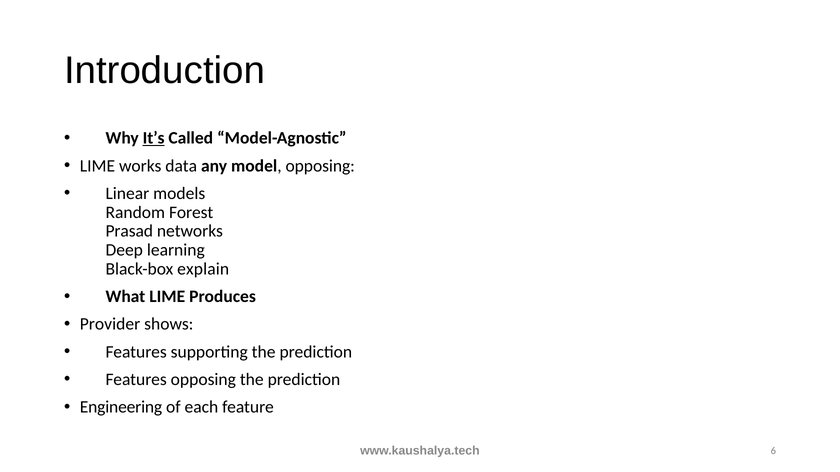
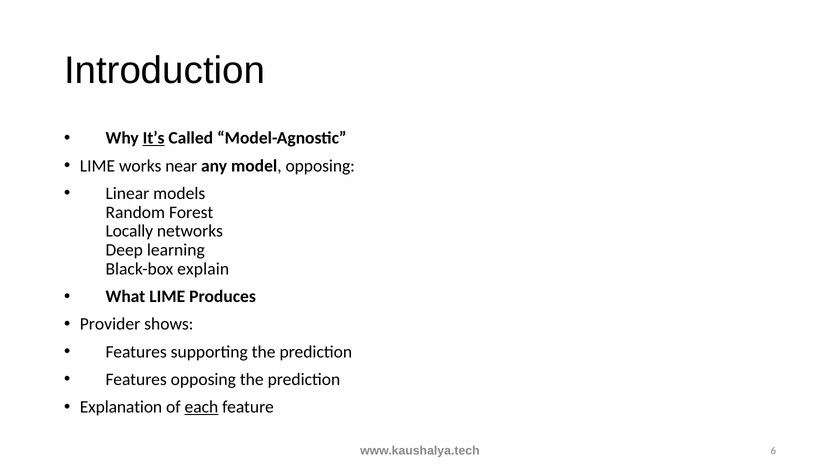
data: data -> near (181, 166)
Prasad: Prasad -> Locally (129, 231)
Engineering: Engineering -> Explanation (121, 407)
each underline: none -> present (201, 407)
